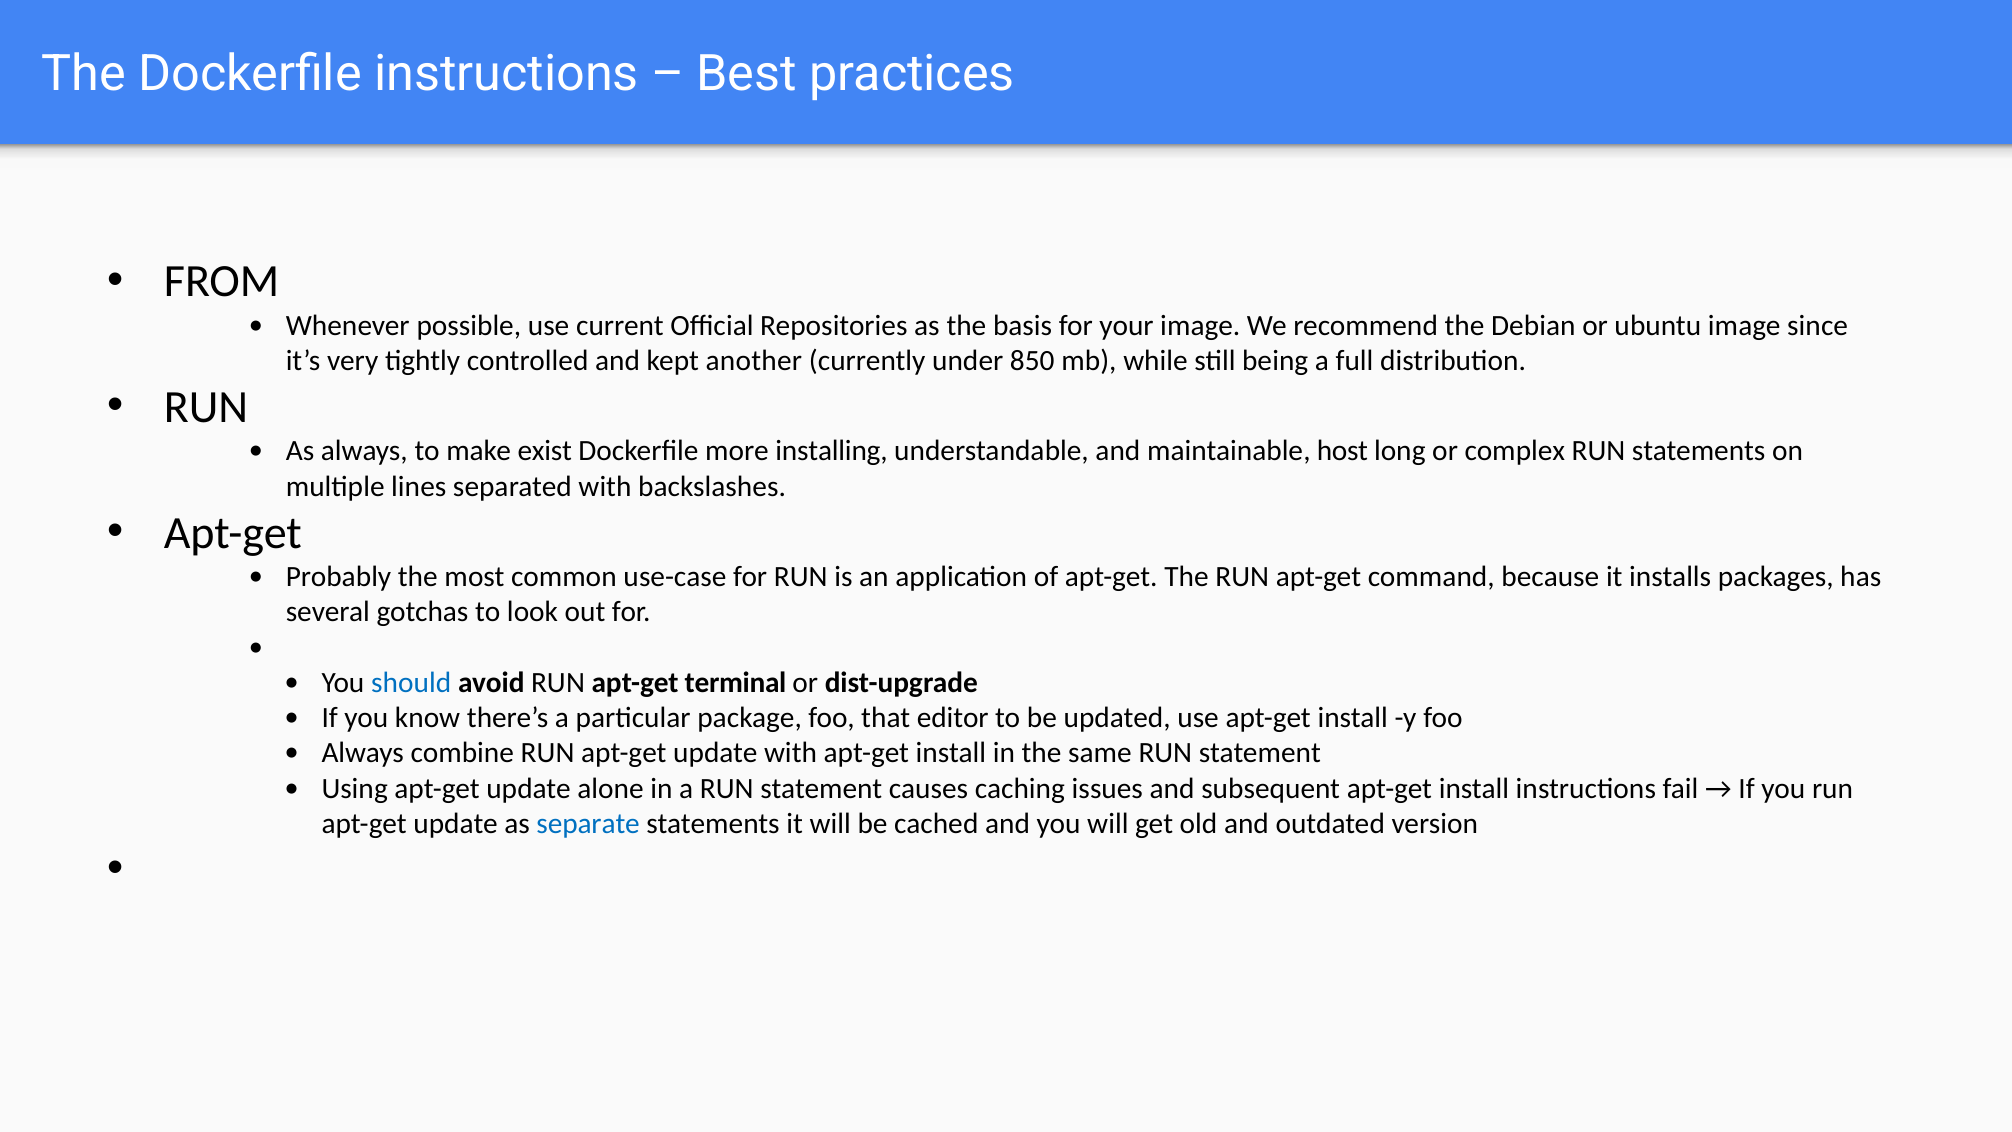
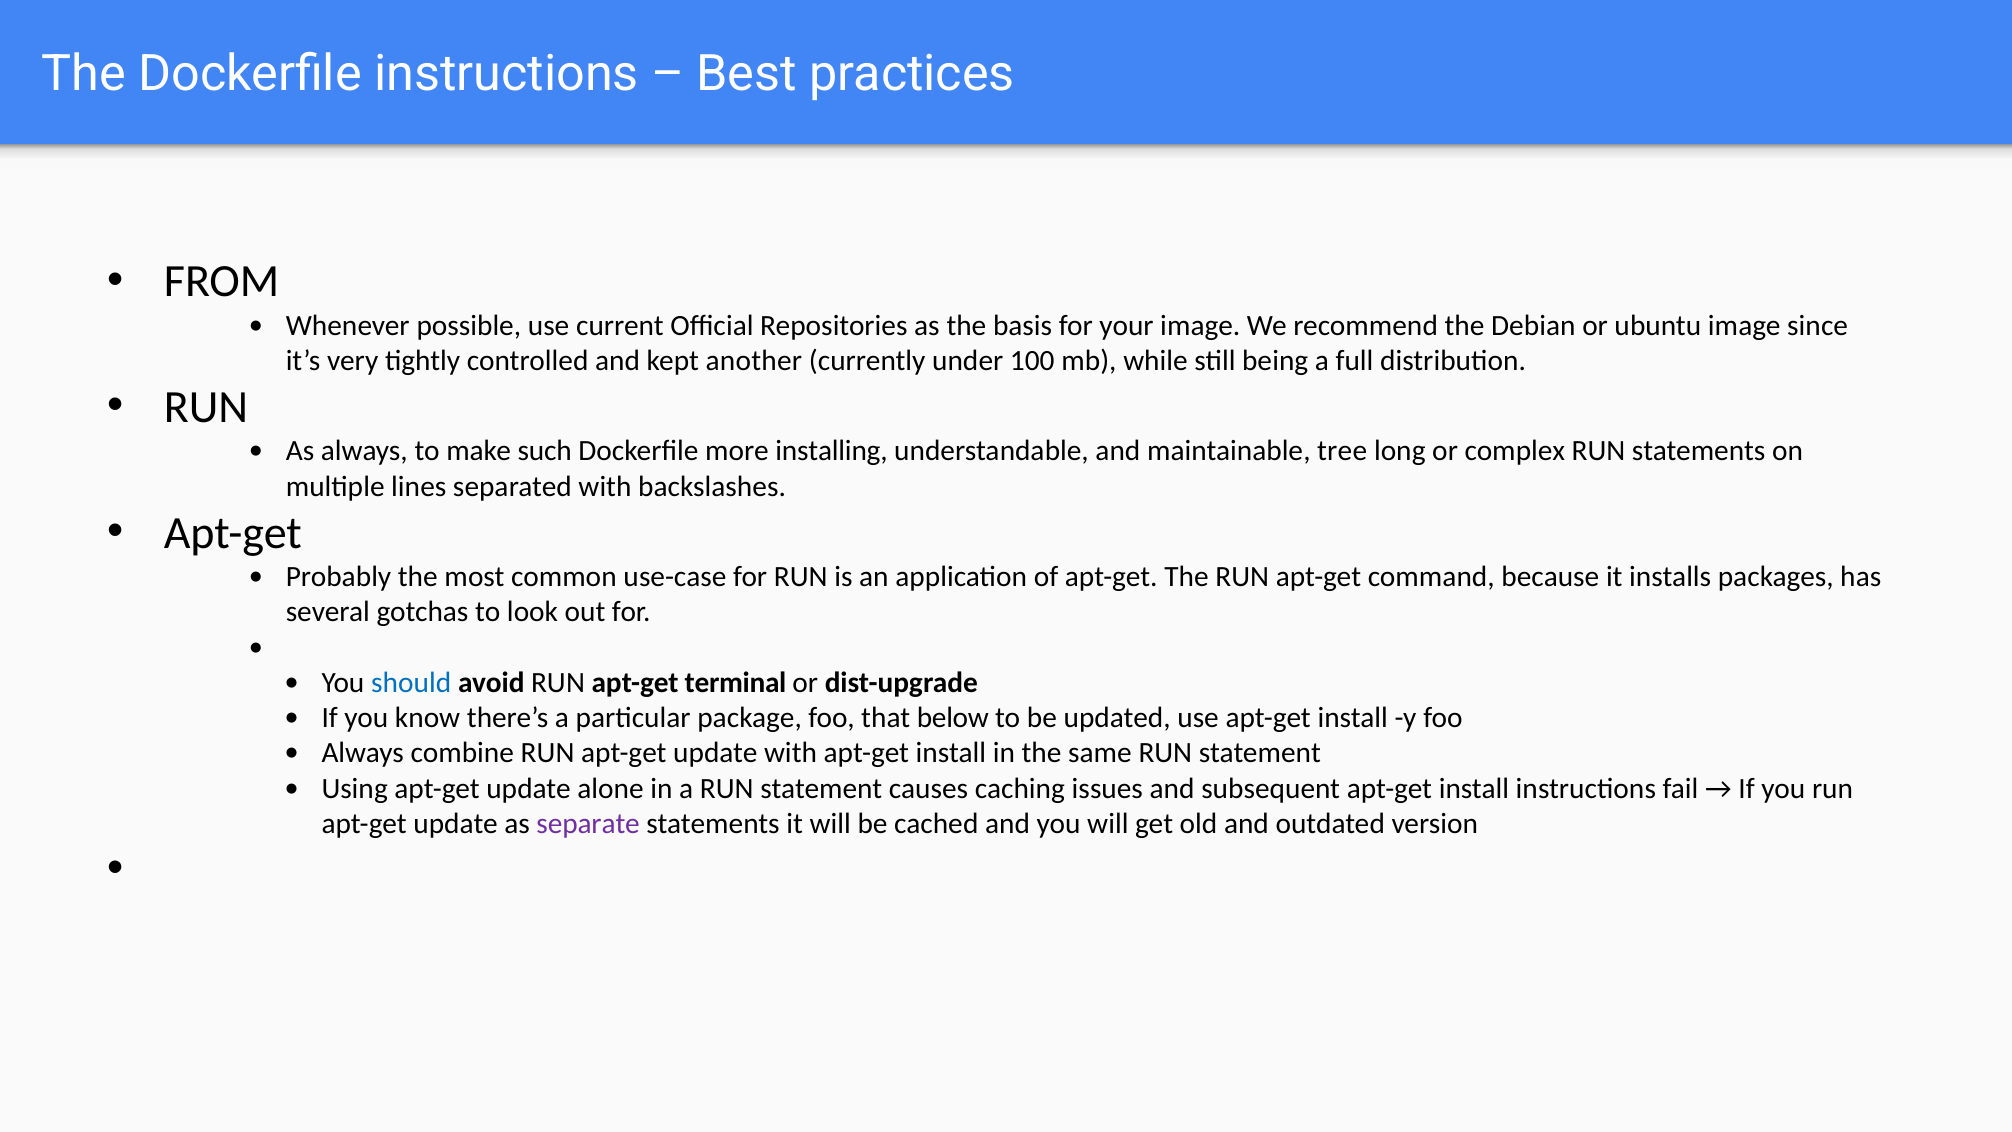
850: 850 -> 100 (1032, 361)
exist: exist -> such (545, 451)
host: host -> tree (1342, 451)
editor: editor -> below (953, 718)
separate colour: blue -> purple (588, 823)
